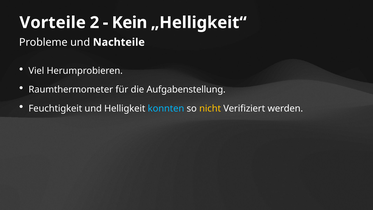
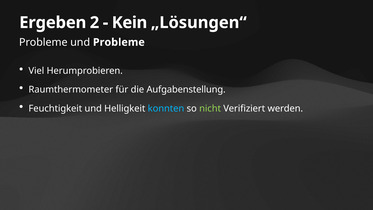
Vorteile: Vorteile -> Ergeben (53, 23)
„Helligkeit“: „Helligkeit“ -> „Lösungen“ (199, 23)
und Nachteile: Nachteile -> Probleme (119, 42)
nicht colour: yellow -> light green (210, 108)
